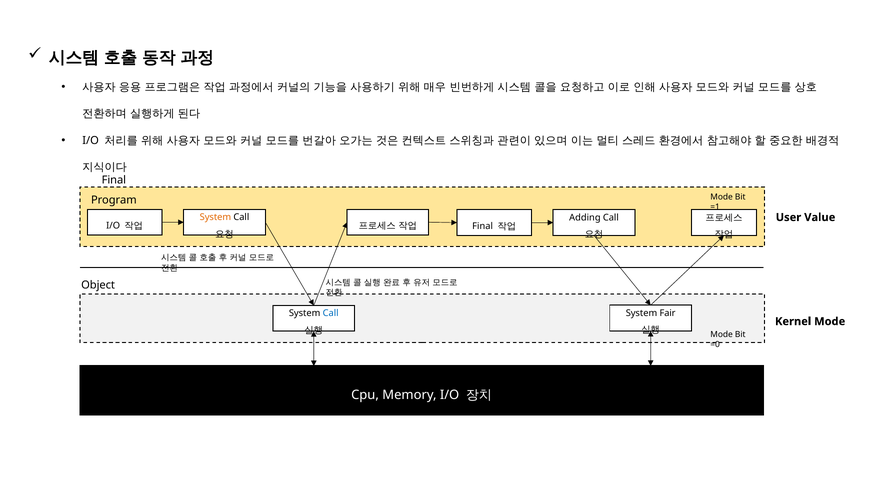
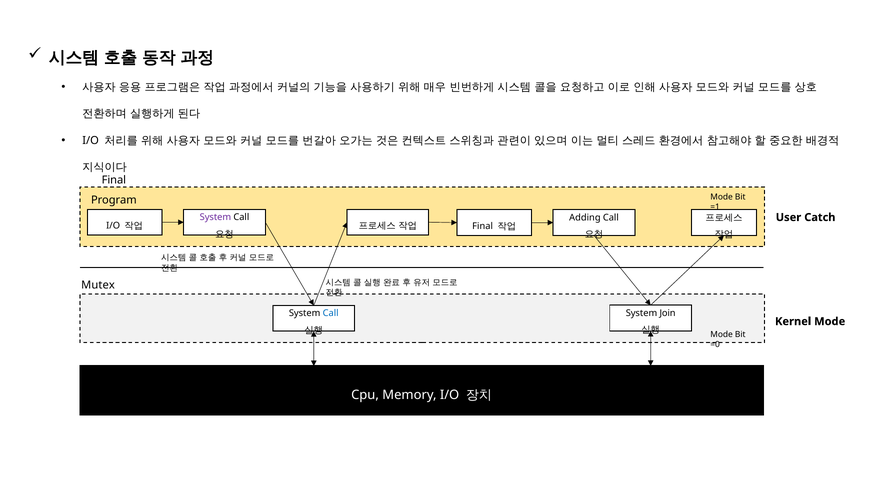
System colour: orange -> purple (215, 217)
Value: Value -> Catch (820, 217)
Object: Object -> Mutex (98, 285)
Fair: Fair -> Join (668, 313)
